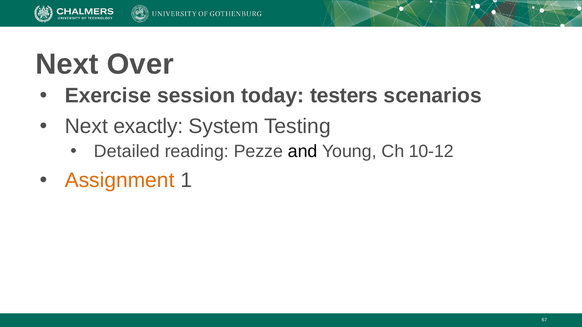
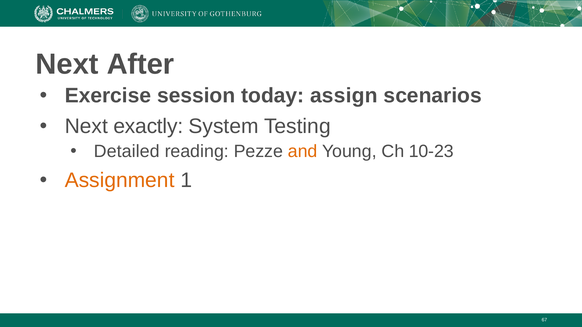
Over: Over -> After (140, 64)
testers: testers -> assign (344, 96)
and colour: black -> orange (303, 152)
10-12: 10-12 -> 10-23 (431, 152)
